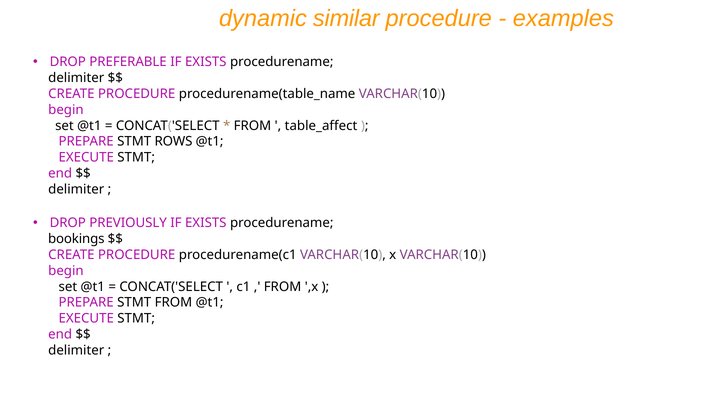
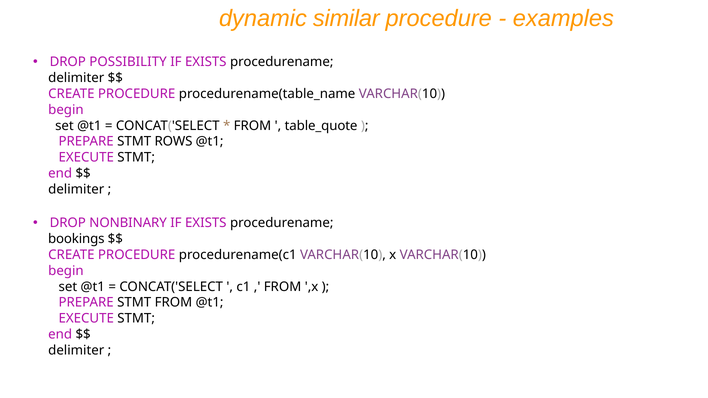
PREFERABLE: PREFERABLE -> POSSIBILITY (128, 62)
table_affect: table_affect -> table_quote (321, 126)
PREVIOUSLY: PREVIOUSLY -> NONBINARY (128, 223)
